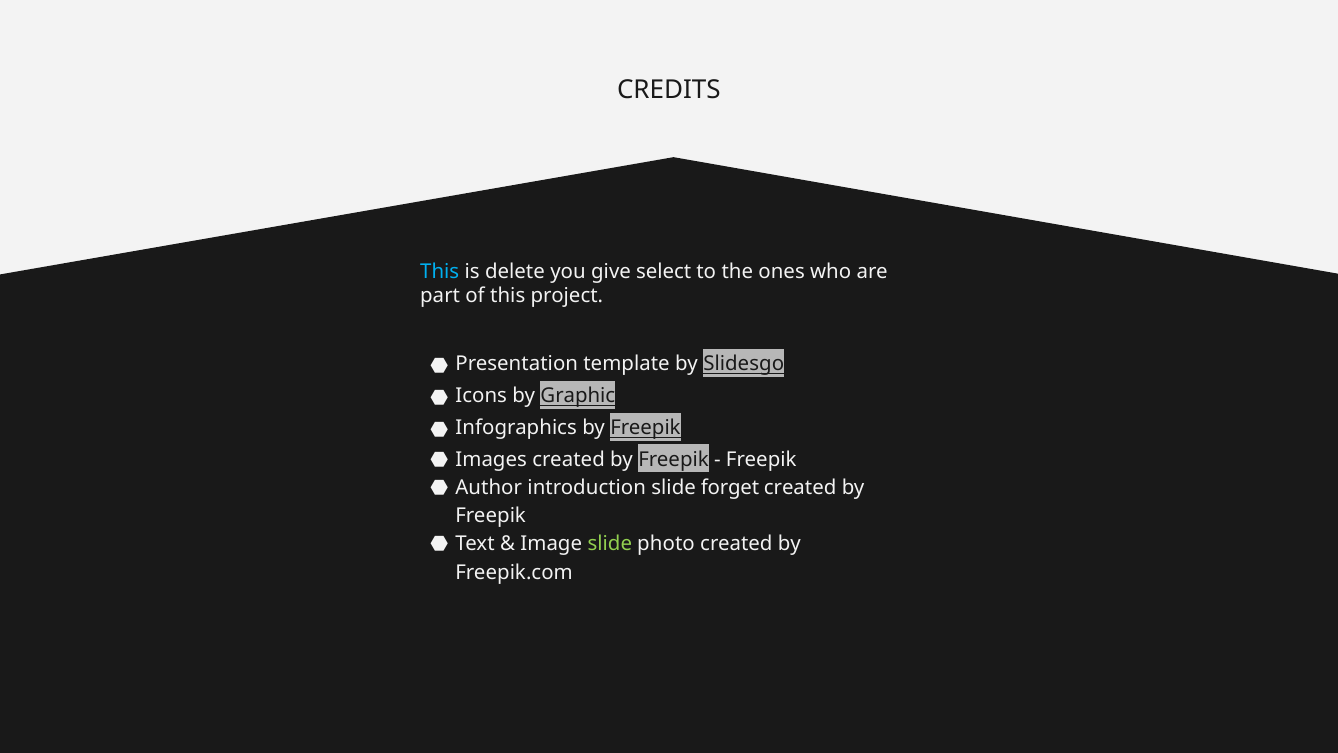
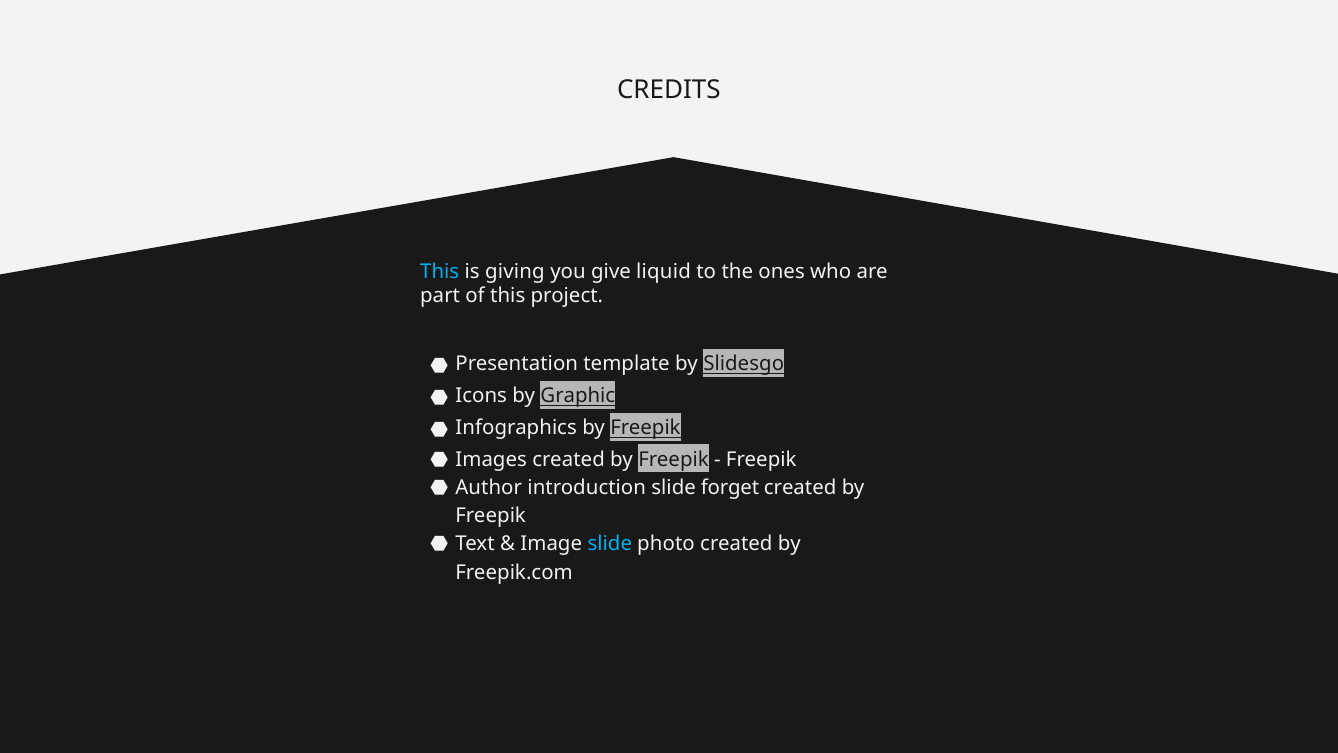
delete: delete -> giving (515, 271)
select: select -> liquid (664, 271)
slide colour: light green -> light blue (610, 544)
